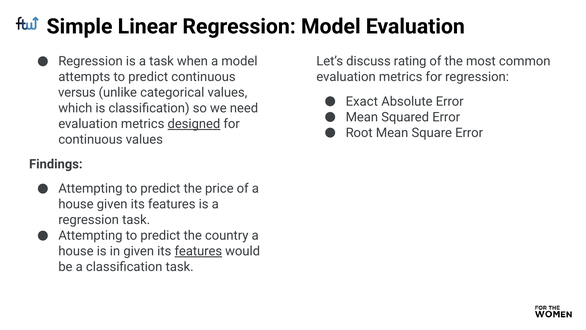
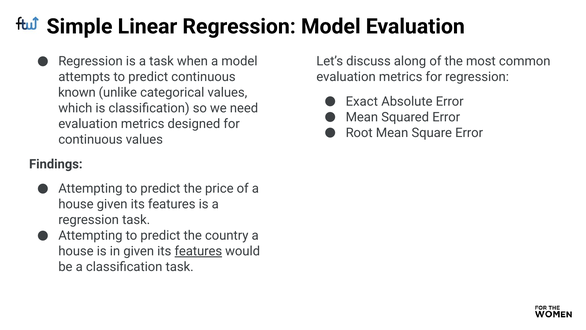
rating: rating -> along (410, 61)
versus: versus -> known (77, 92)
designed underline: present -> none (194, 124)
